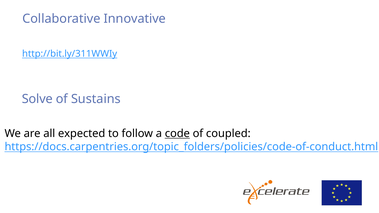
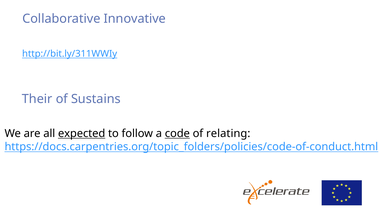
Solve: Solve -> Their (37, 99)
expected underline: none -> present (82, 134)
coupled: coupled -> relating (228, 134)
